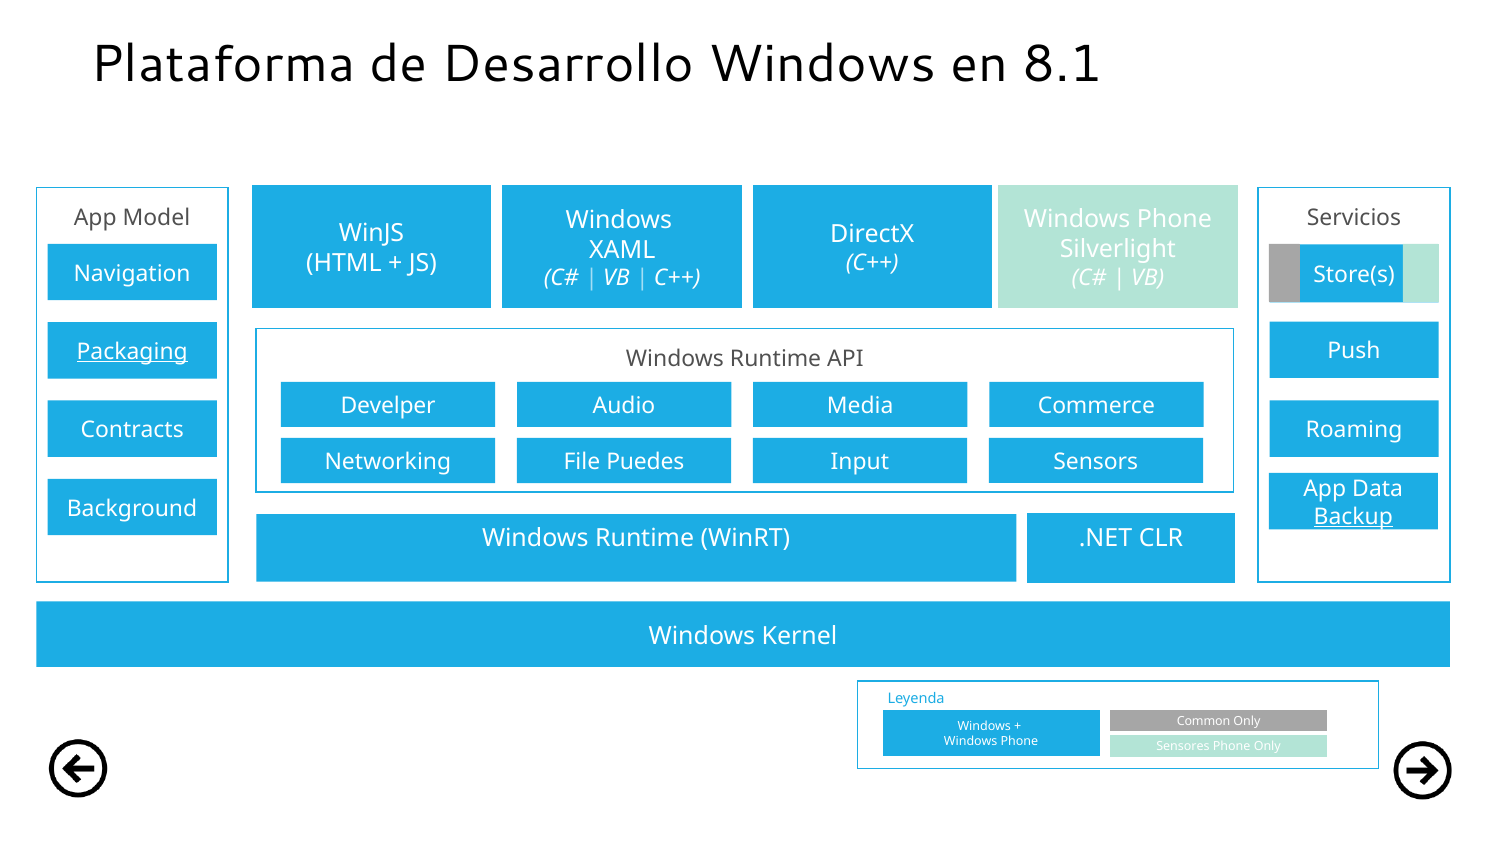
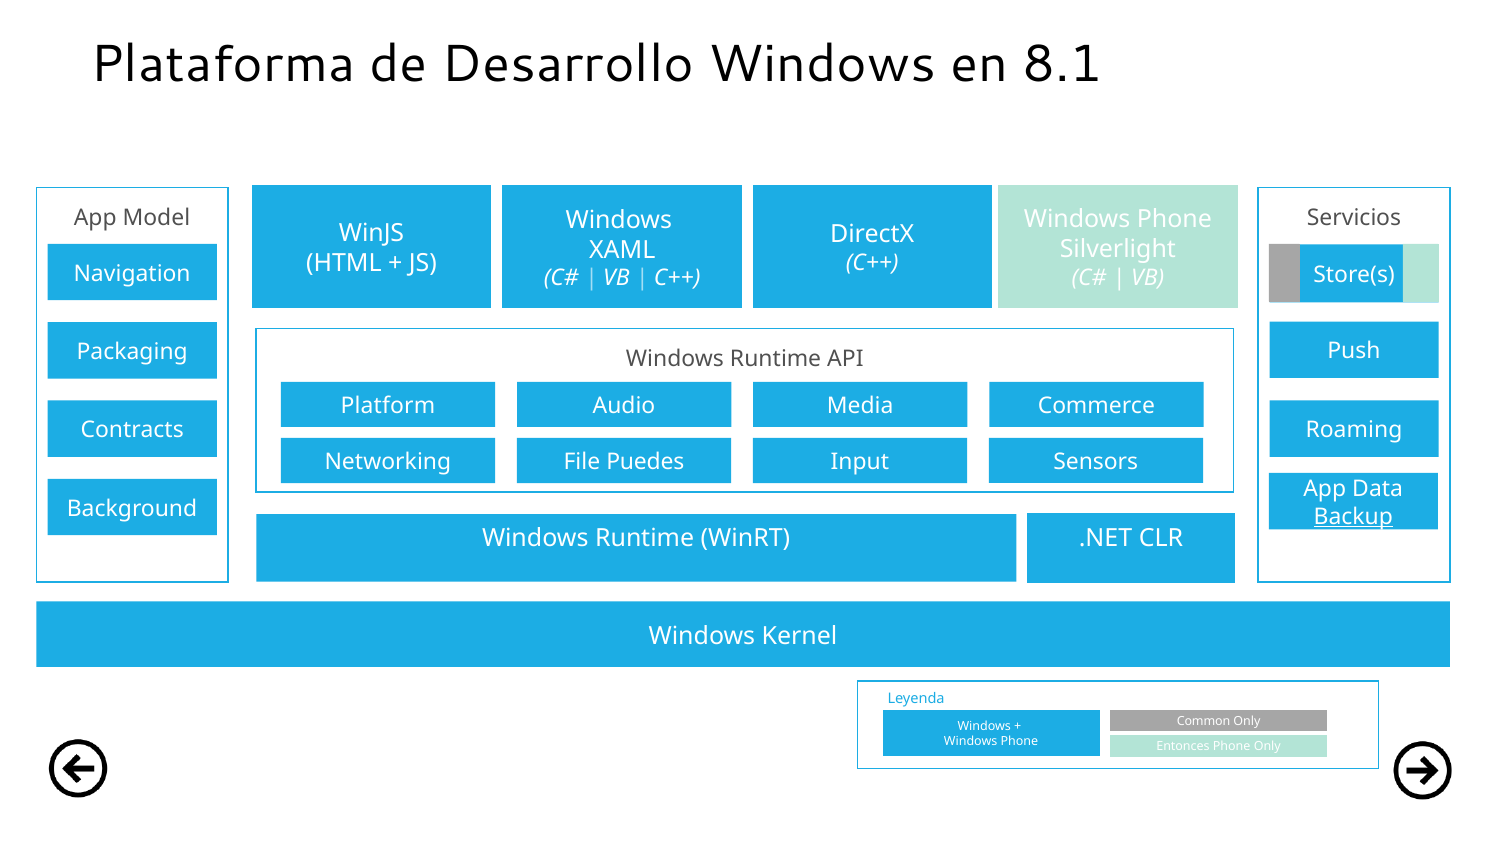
Packaging underline: present -> none (132, 352)
Develper: Develper -> Platform (388, 406)
Sensores: Sensores -> Entonces (1183, 747)
